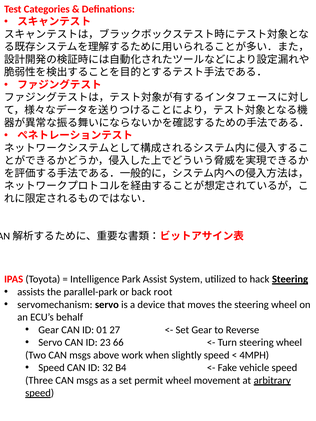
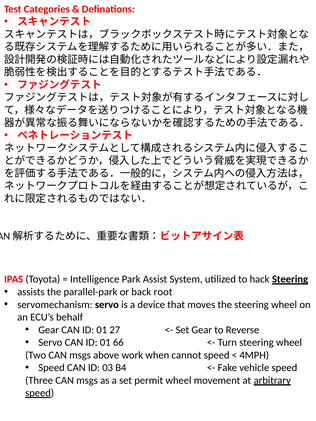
Servo CAN ID 23: 23 -> 01 (105, 343)
slightly: slightly -> cannot (186, 355)
32: 32 -> 03 (108, 368)
